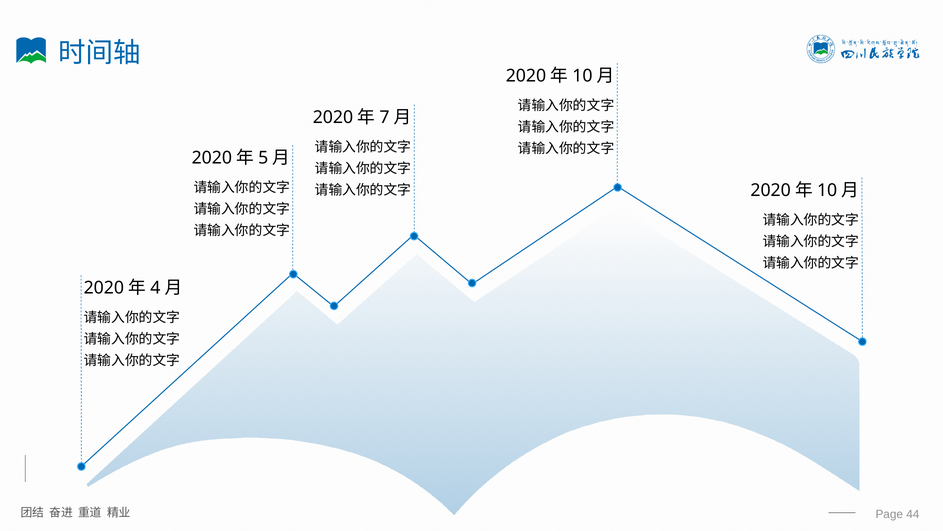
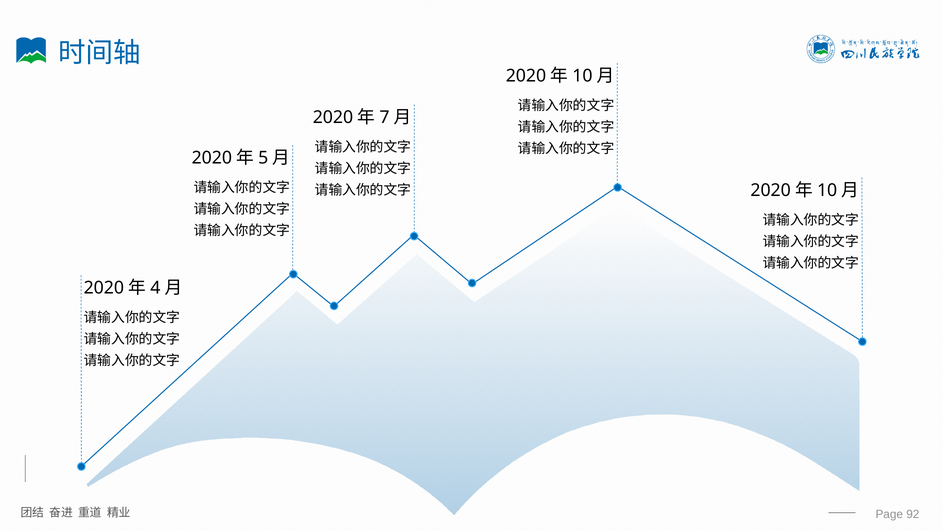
44: 44 -> 92 (913, 514)
